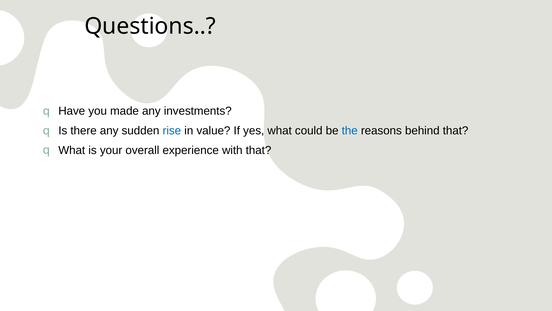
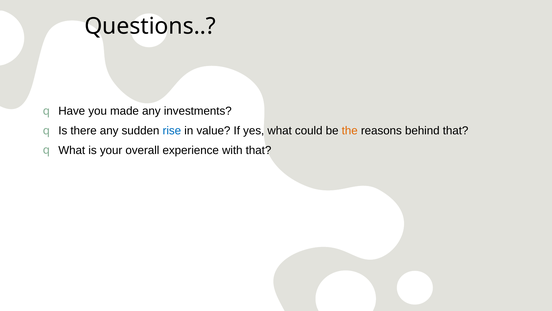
the colour: blue -> orange (350, 130)
